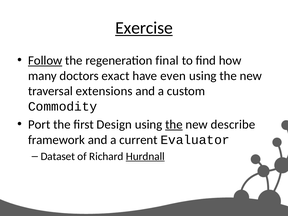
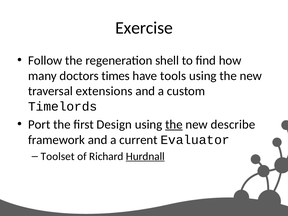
Exercise underline: present -> none (144, 28)
Follow underline: present -> none (45, 60)
final: final -> shell (167, 60)
exact: exact -> times (116, 76)
even: even -> tools (173, 76)
Commodity: Commodity -> Timelords (63, 107)
Dataset: Dataset -> Toolset (58, 156)
